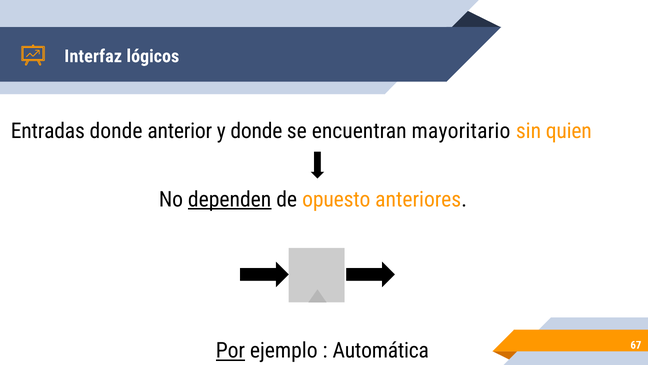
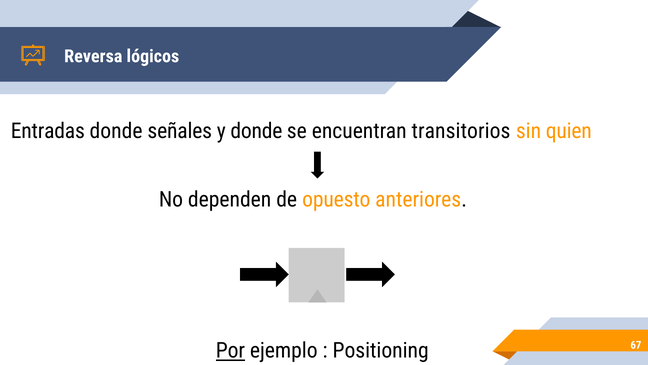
Interfaz: Interfaz -> Reversa (93, 56)
anterior: anterior -> señales (180, 131)
mayoritario: mayoritario -> transitorios (461, 131)
dependen underline: present -> none (230, 199)
Automática: Automática -> Positioning (381, 350)
